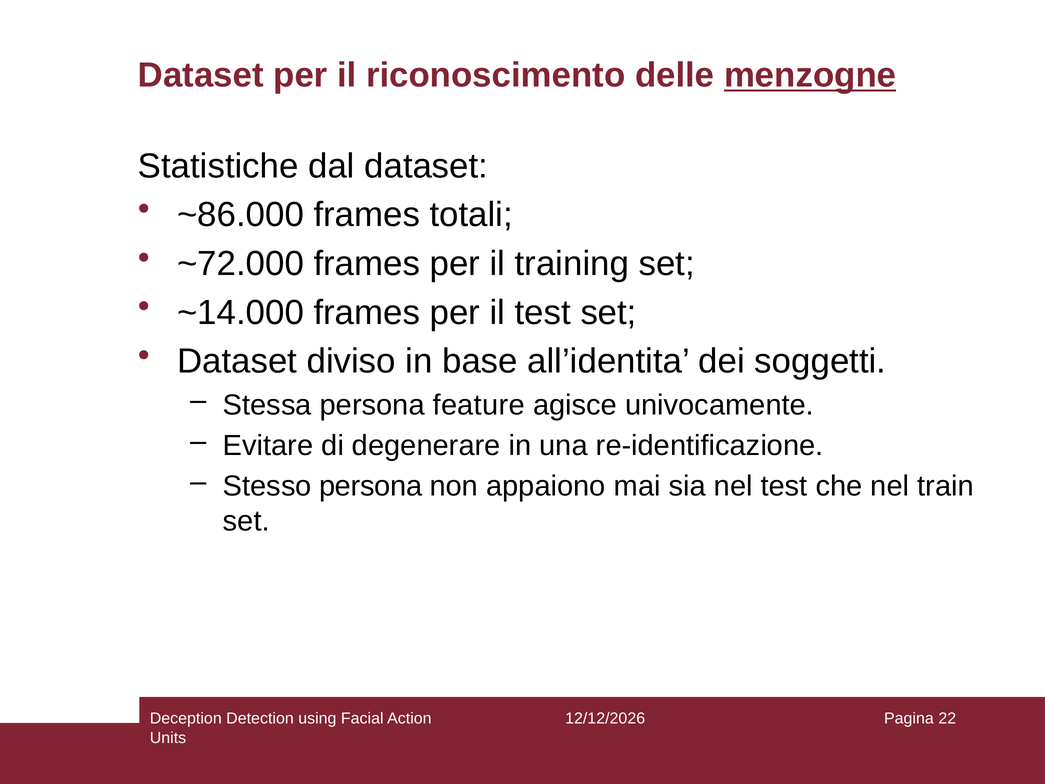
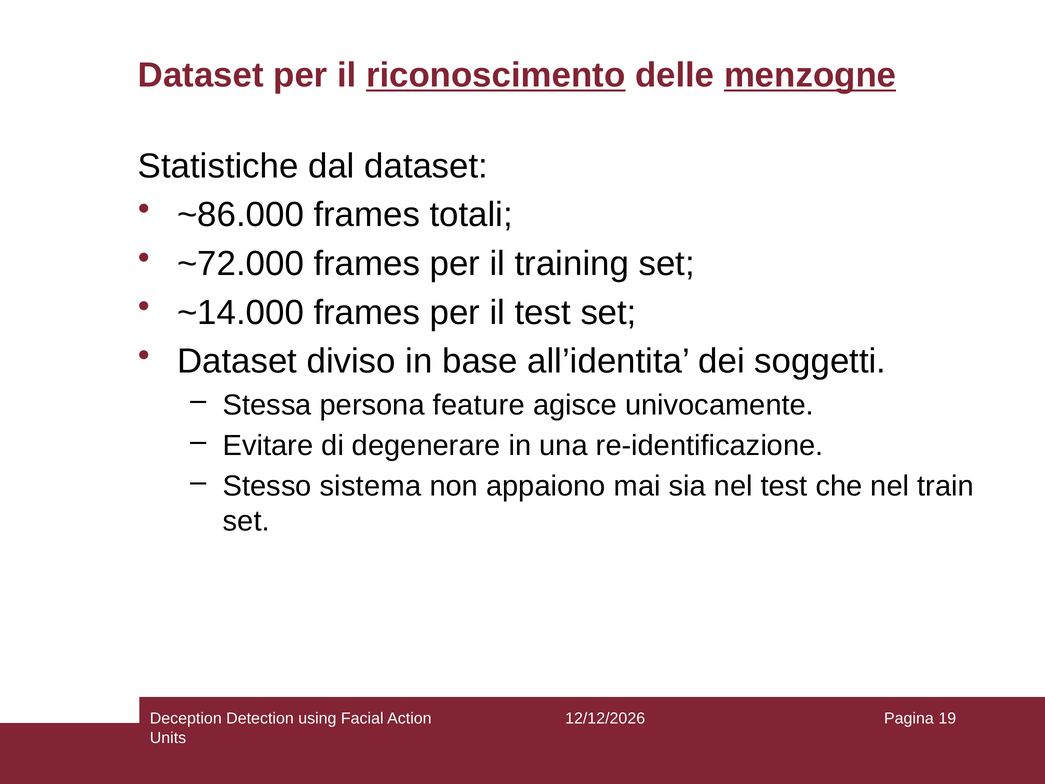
riconoscimento underline: none -> present (496, 75)
Stesso persona: persona -> sistema (370, 486)
22: 22 -> 19 (947, 718)
